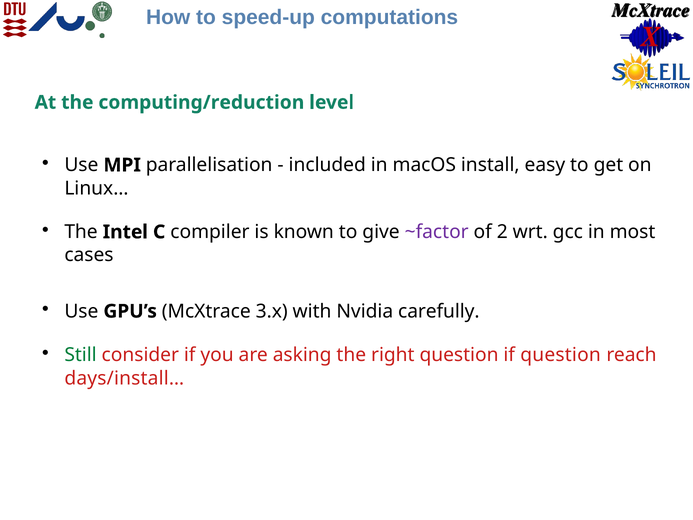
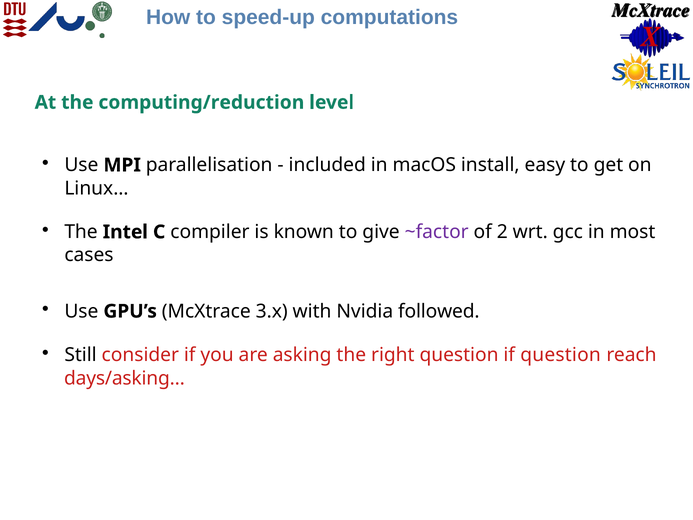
carefully: carefully -> followed (439, 311)
Still colour: green -> black (81, 355)
days/install…: days/install… -> days/asking… (124, 378)
